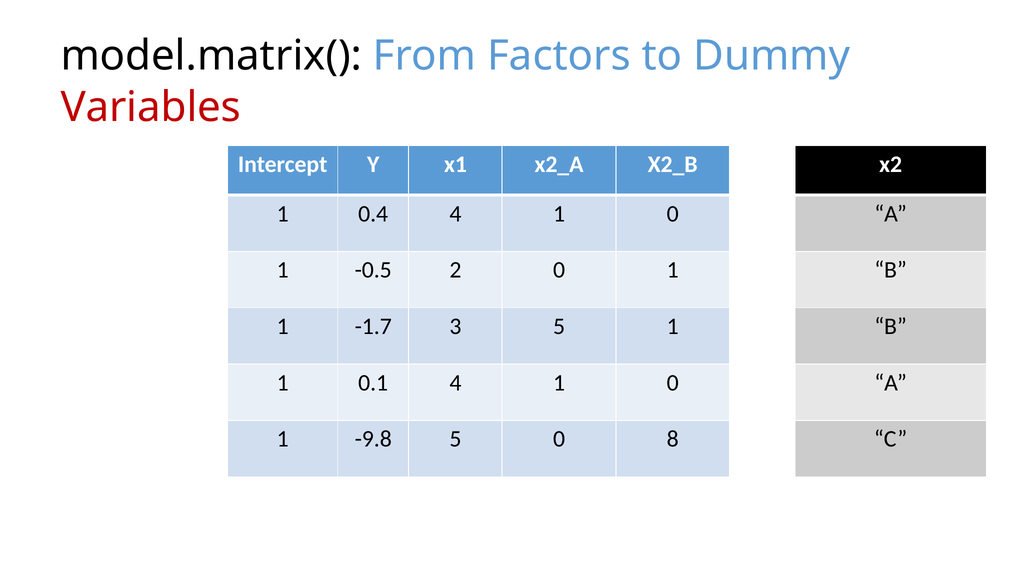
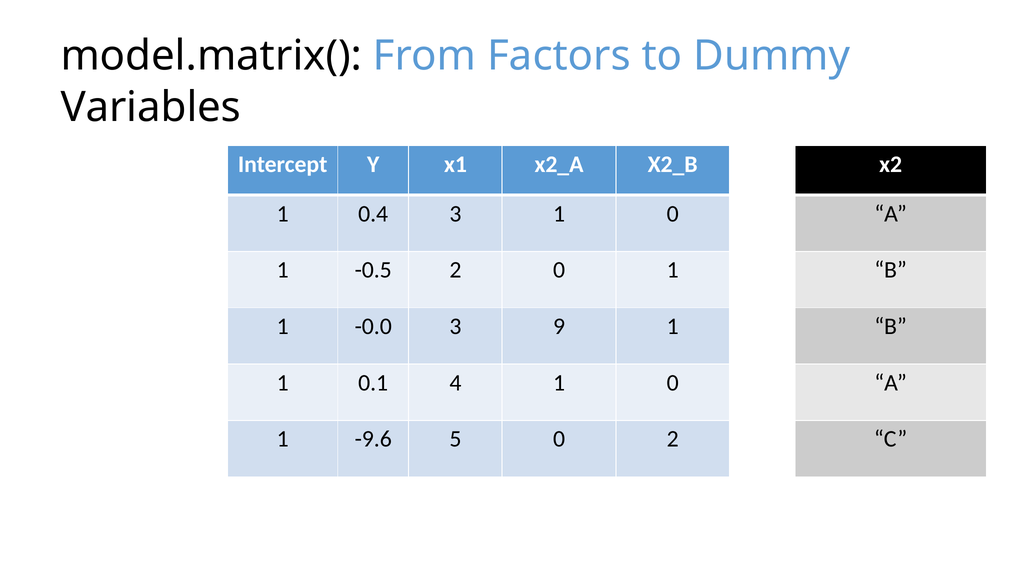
Variables colour: red -> black (151, 107)
0.4 4: 4 -> 3 (455, 214)
-1.7: -1.7 -> -0.0 (373, 326)
3 5: 5 -> 9 (559, 326)
-9.8: -9.8 -> -9.6 (373, 439)
0 8: 8 -> 2 (673, 439)
